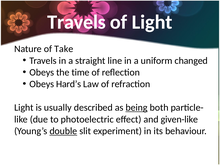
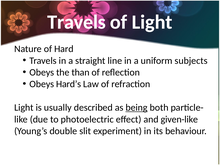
Take: Take -> Hard (64, 49)
changed: changed -> subjects (191, 61)
time: time -> than (81, 72)
double underline: present -> none (63, 131)
